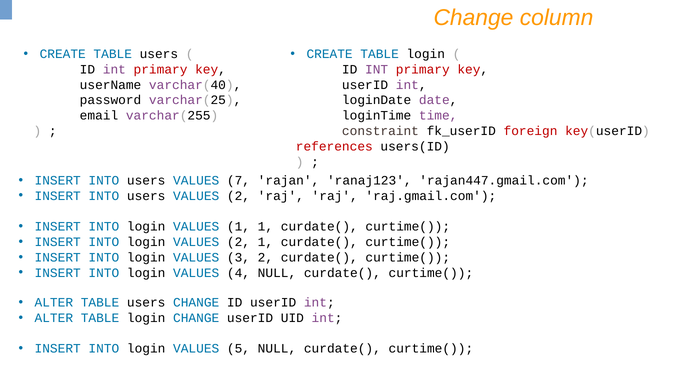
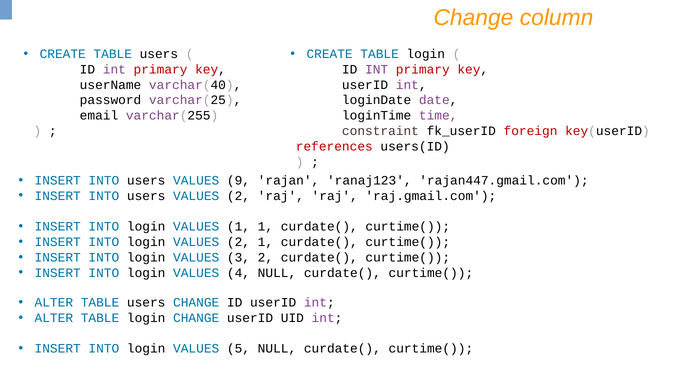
7: 7 -> 9 (239, 180)
